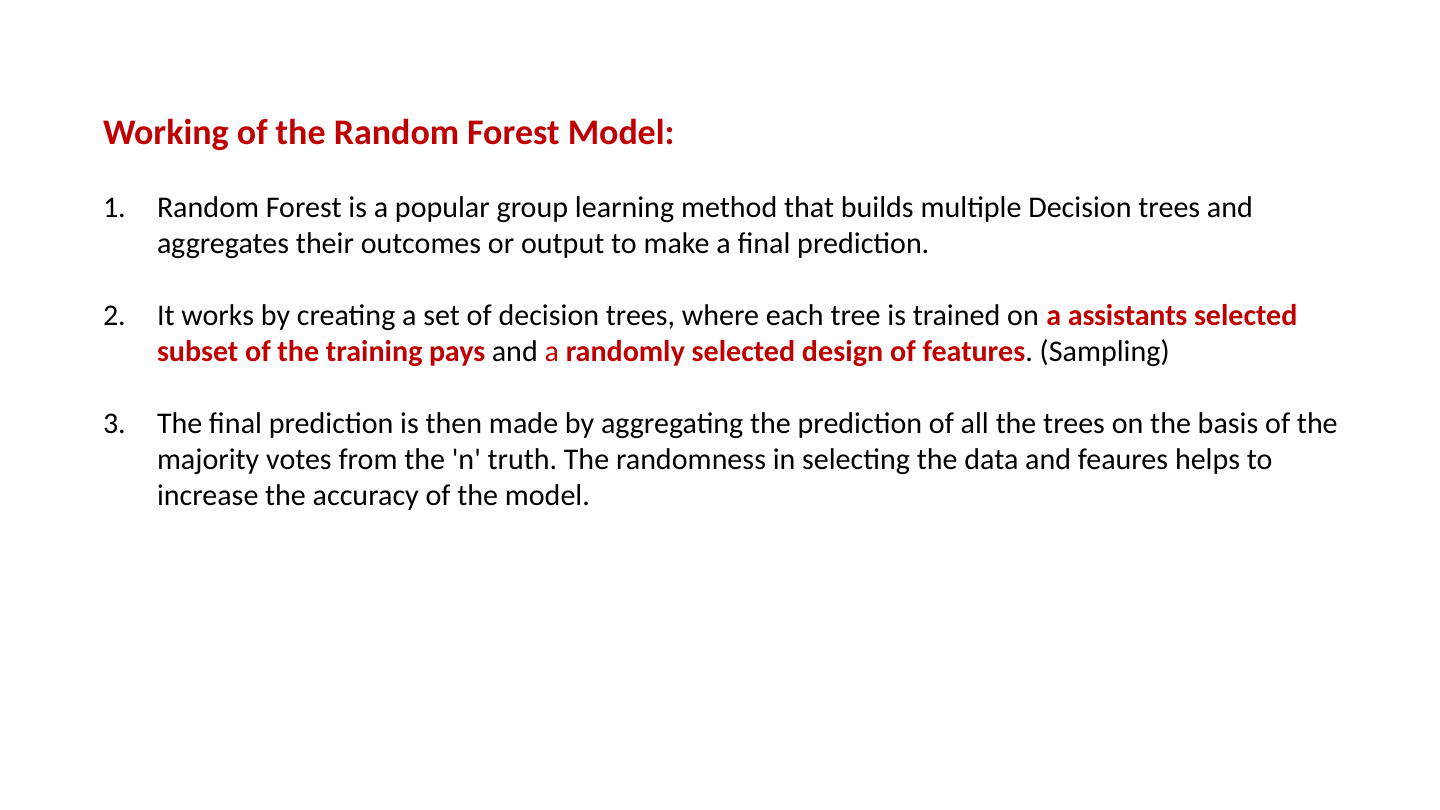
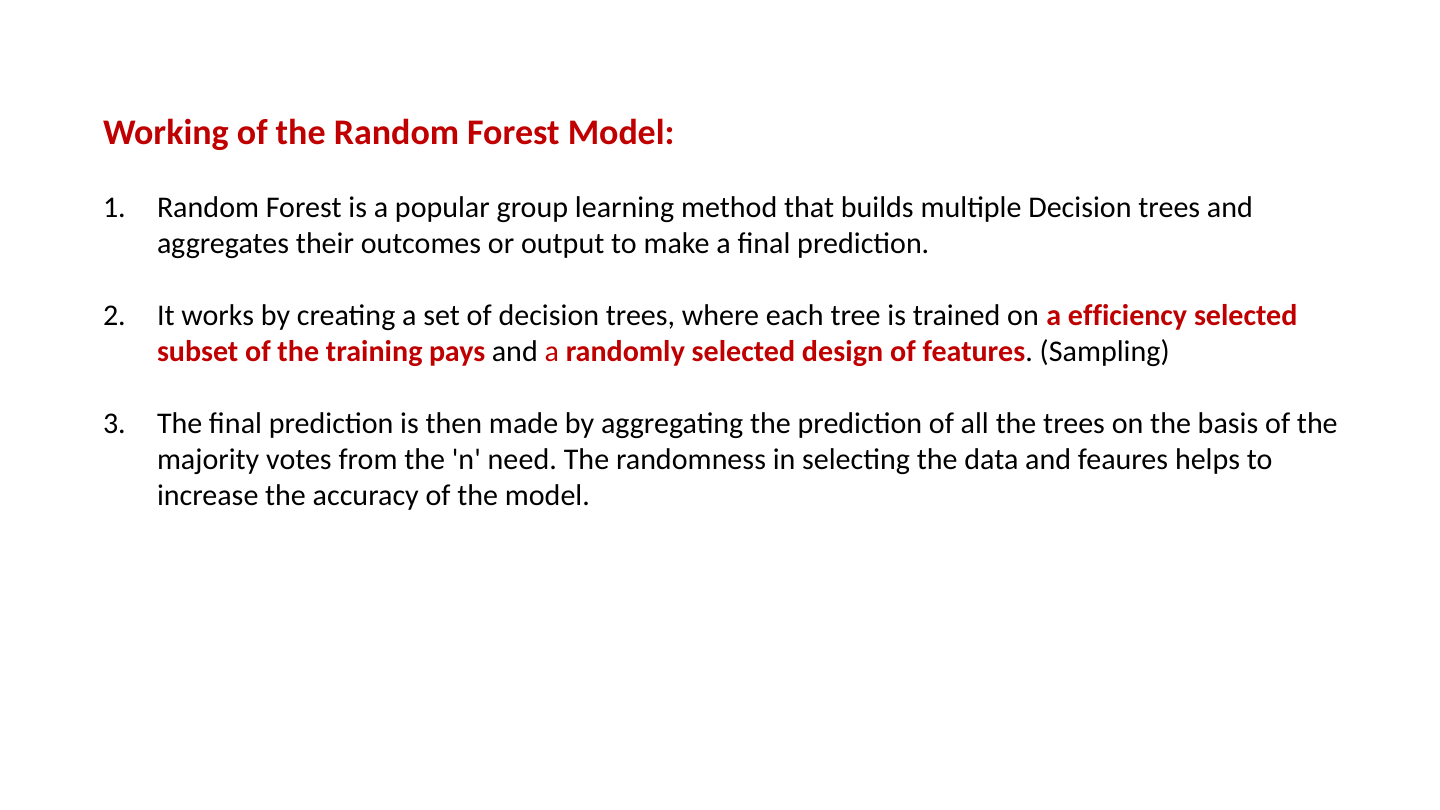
assistants: assistants -> efficiency (1128, 316)
truth: truth -> need (522, 460)
